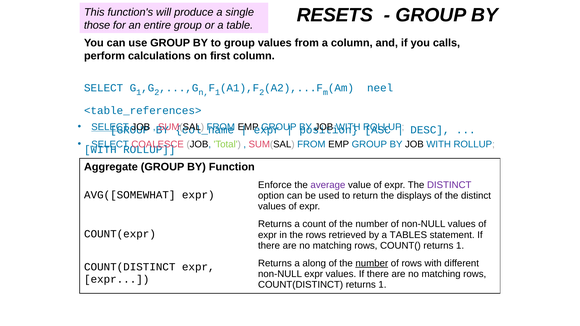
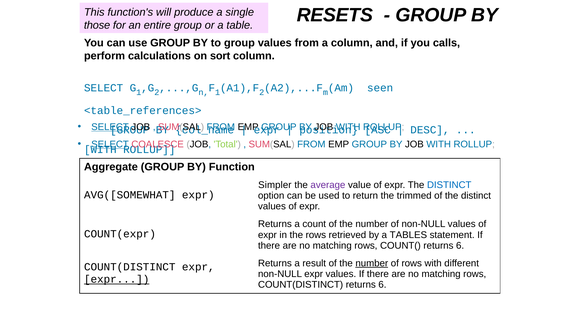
first: first -> sort (220, 56)
neel: neel -> seen (380, 88)
SELECT underline: none -> present (110, 145)
Enforce: Enforce -> Simpler (275, 185)
DISTINCT colour: purple -> blue (449, 185)
displays: displays -> trimmed (414, 196)
COUNT( returns 1: 1 -> 6 (460, 246)
along: along -> result (314, 263)
expr underline: none -> present (117, 280)
COUNT(DISTINCT returns 1: 1 -> 6 (382, 285)
